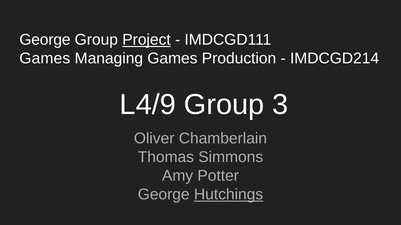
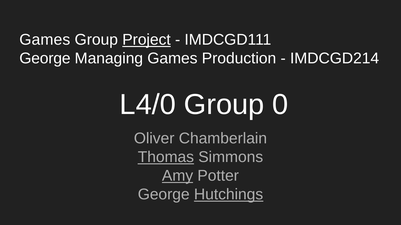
George: George -> Games (45, 40)
Games: Games -> George (45, 59)
L4/9: L4/9 -> L4/0 (148, 105)
3: 3 -> 0 (280, 105)
Thomas underline: none -> present (166, 157)
Amy underline: none -> present (178, 176)
